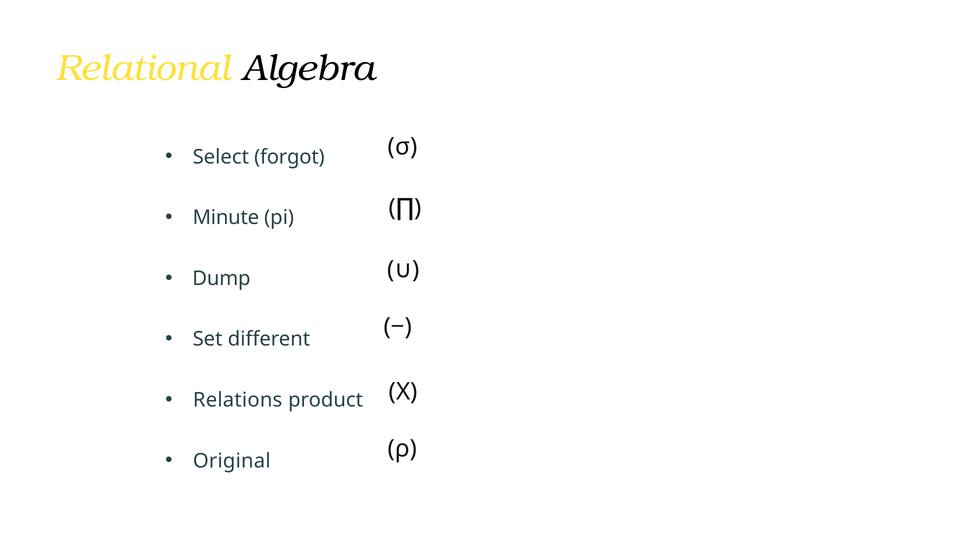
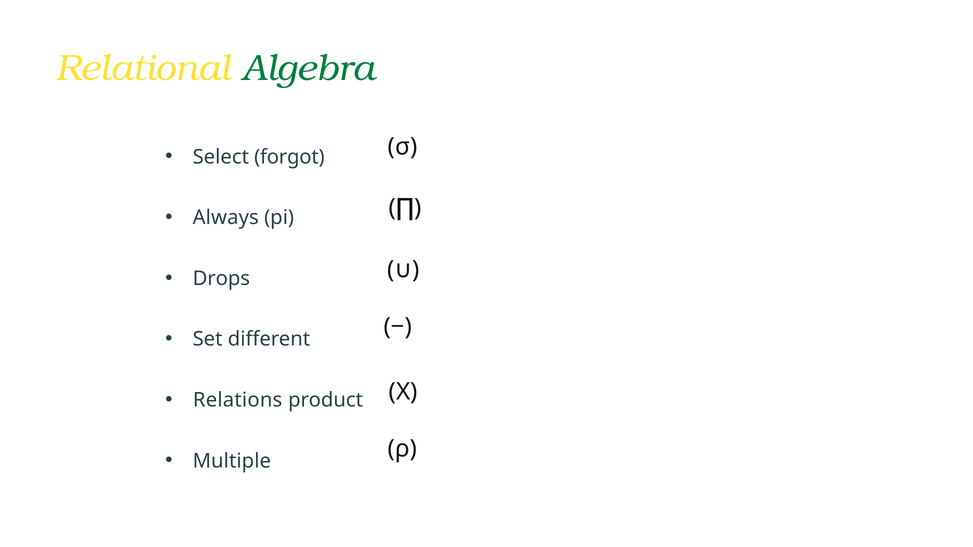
Algebra colour: black -> green (308, 68)
Minute: Minute -> Always (226, 218)
Dump: Dump -> Drops (221, 279)
Original: Original -> Multiple (232, 461)
